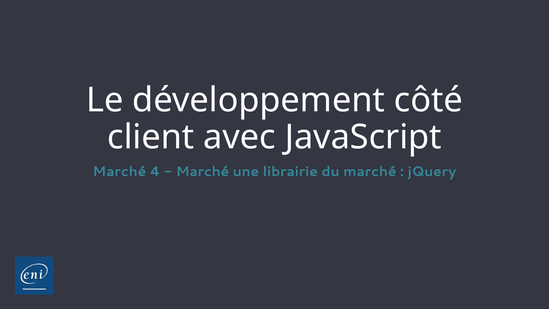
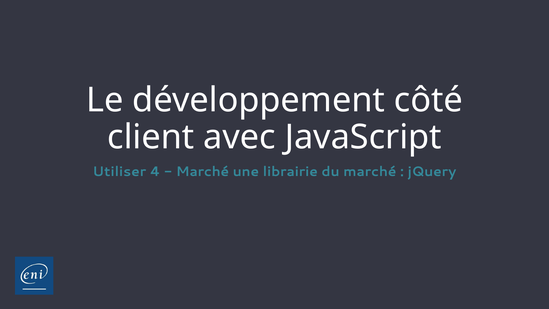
Marché: Marché -> Utiliser (119, 172)
